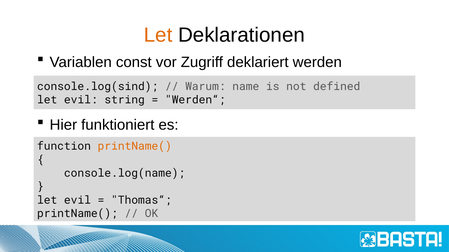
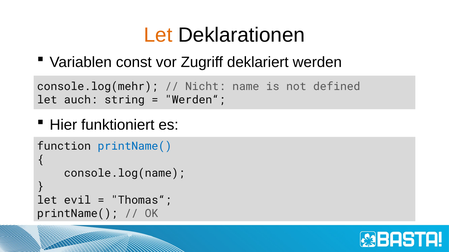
console.log(sind: console.log(sind -> console.log(mehr (98, 87)
Warum: Warum -> Nicht (205, 87)
evil: evil -> auch (81, 100)
printName( colour: orange -> blue (135, 147)
